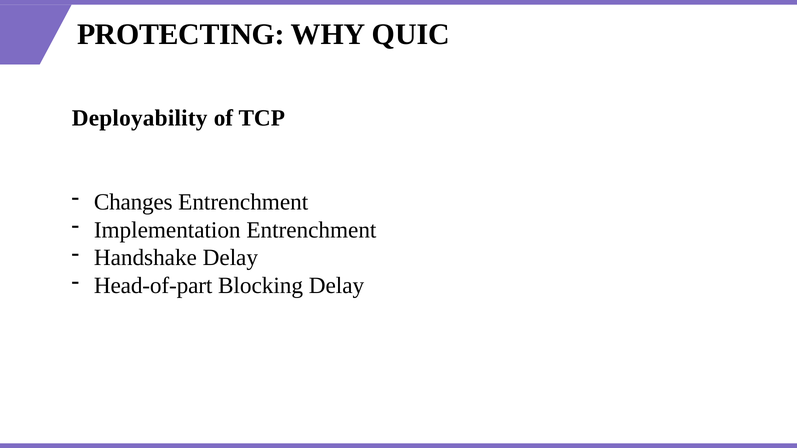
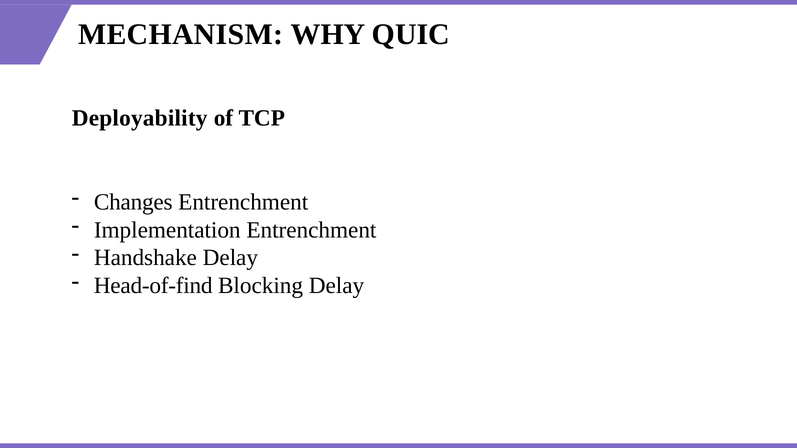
PROTECTING: PROTECTING -> MECHANISM (181, 34)
Head-of-part: Head-of-part -> Head-of-find (153, 286)
